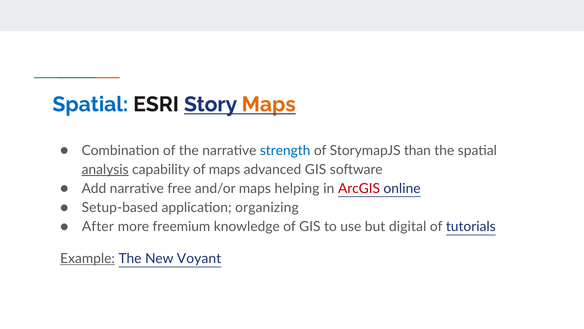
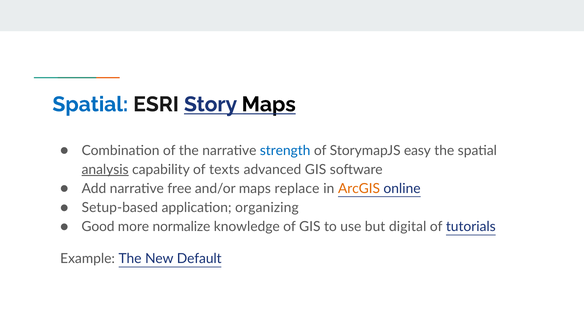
Maps colour: orange -> black (269, 104)
than: than -> easy (417, 150)
of maps: maps -> texts (224, 169)
helping: helping -> replace (297, 188)
ArcGIS colour: red -> orange (359, 188)
After: After -> Good (98, 226)
freemium: freemium -> normalize (181, 226)
Example underline: present -> none (88, 258)
Voyant: Voyant -> Default (199, 258)
